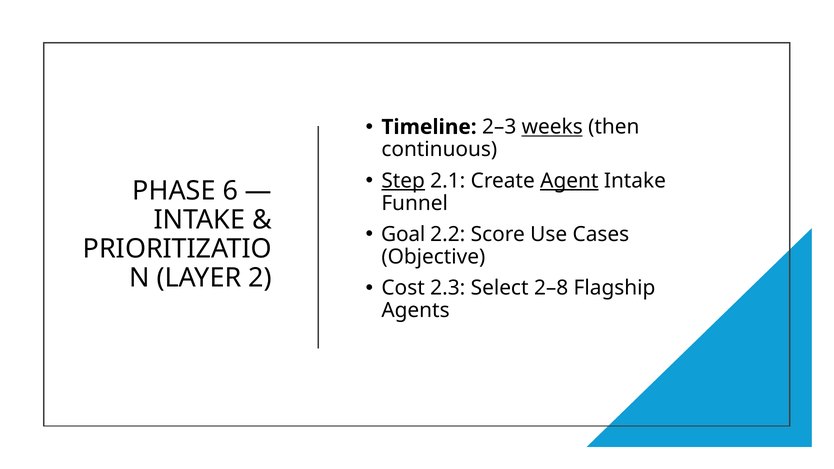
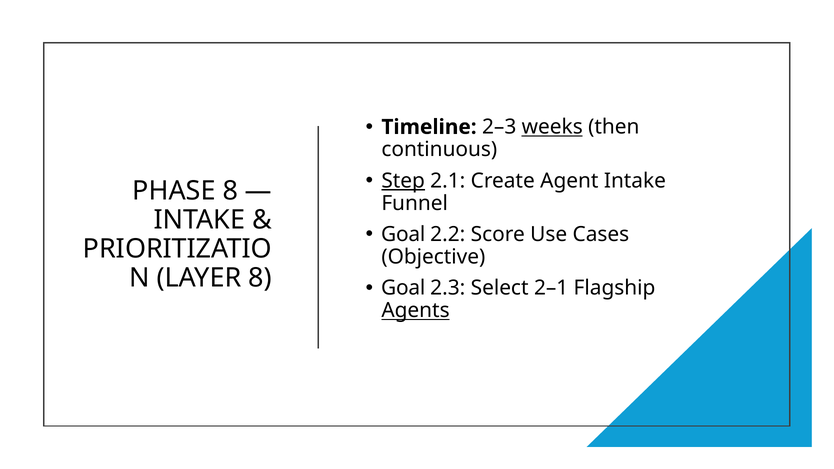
Agent underline: present -> none (569, 181)
PHASE 6: 6 -> 8 (230, 191)
LAYER 2: 2 -> 8 (260, 278)
Cost: Cost -> Goal (403, 288)
2–8: 2–8 -> 2–1 (551, 288)
Agents underline: none -> present (416, 311)
